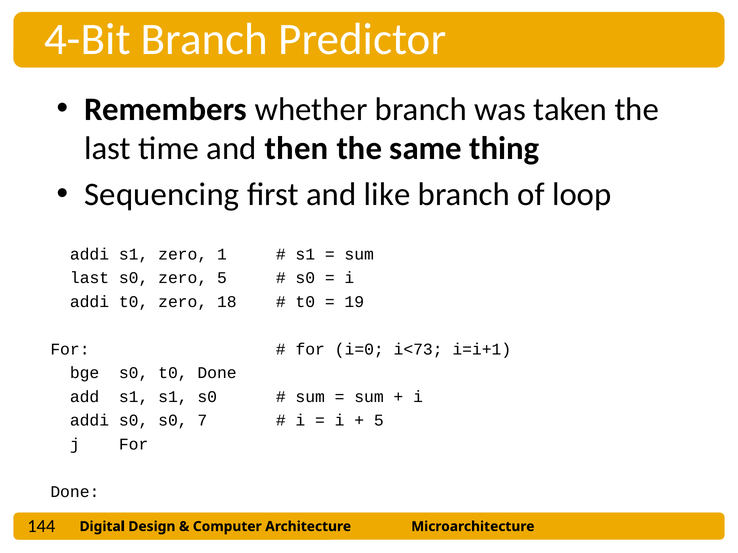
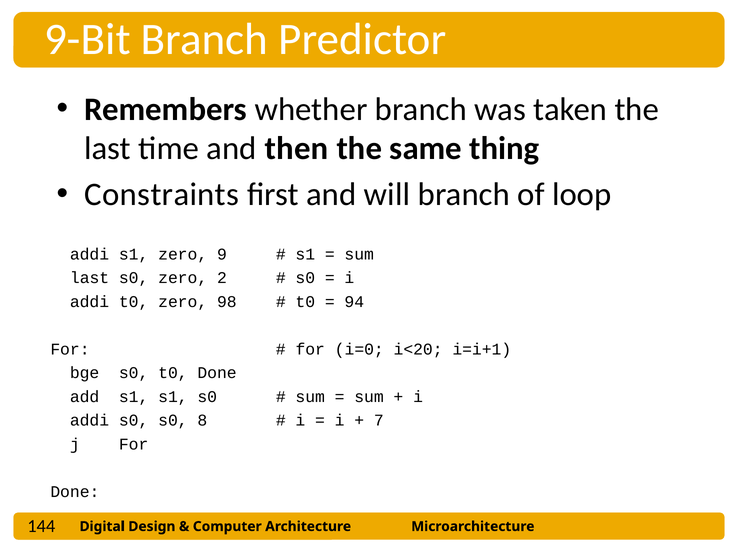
4-Bit: 4-Bit -> 9-Bit (87, 39)
Sequencing: Sequencing -> Constraints (162, 195)
like: like -> will (387, 195)
1: 1 -> 9 (222, 255)
zero 5: 5 -> 2 (222, 278)
18: 18 -> 98 (227, 302)
19: 19 -> 94 (354, 302)
i<73: i<73 -> i<20 (418, 350)
7: 7 -> 8 (202, 421)
5: 5 -> 7 (379, 421)
